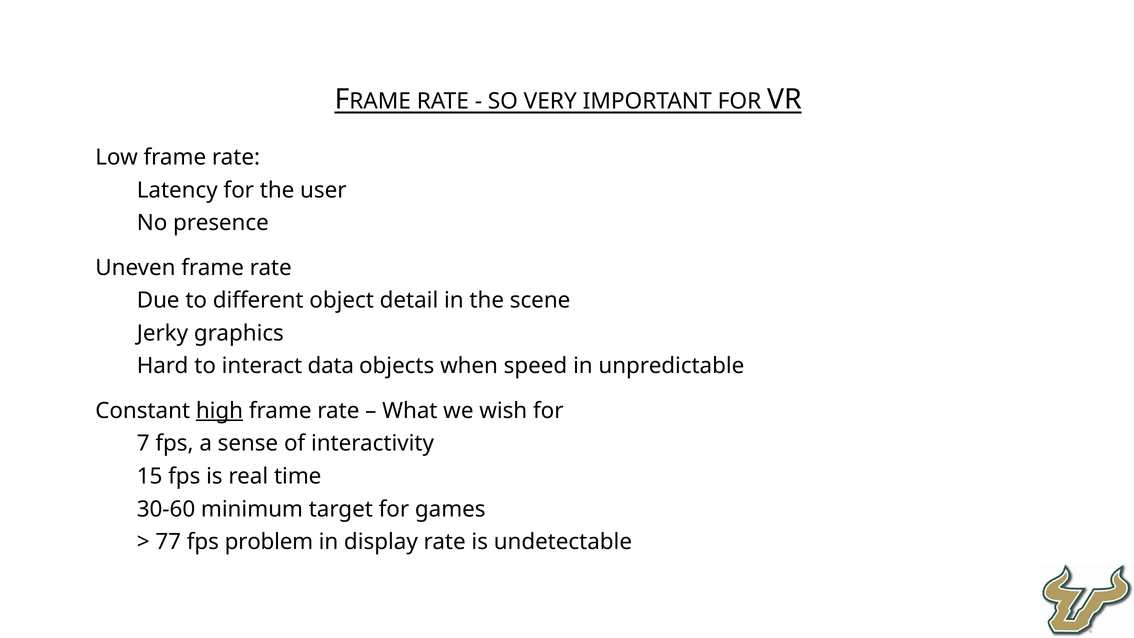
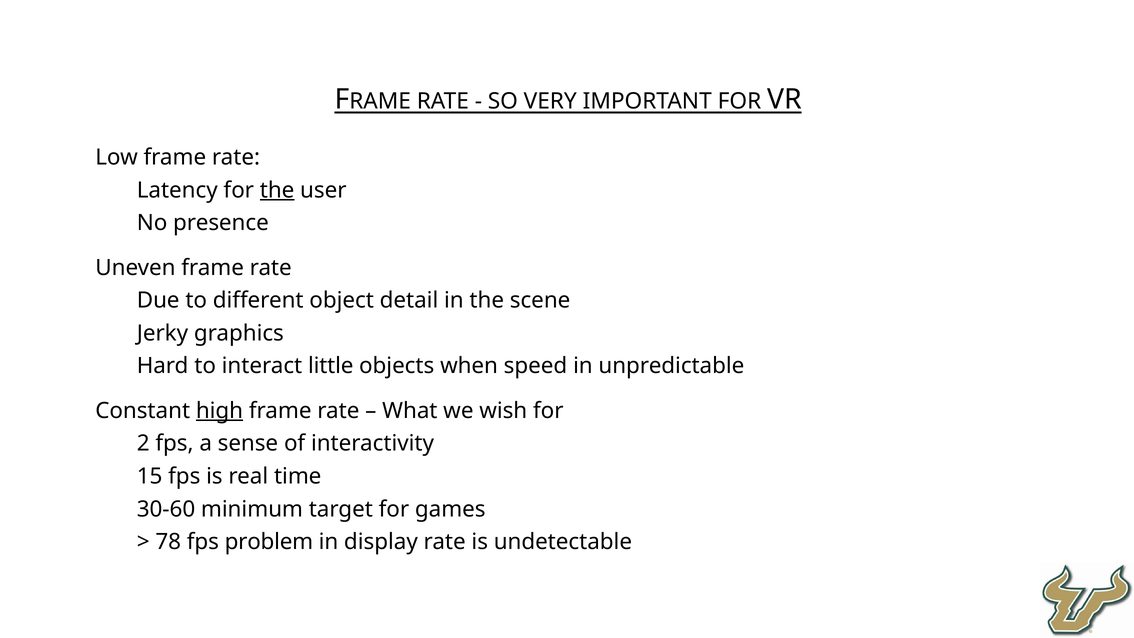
the underline: none -> present (277, 190)
data: data -> little (331, 366)
7: 7 -> 2 (143, 443)
77: 77 -> 78 (168, 542)
